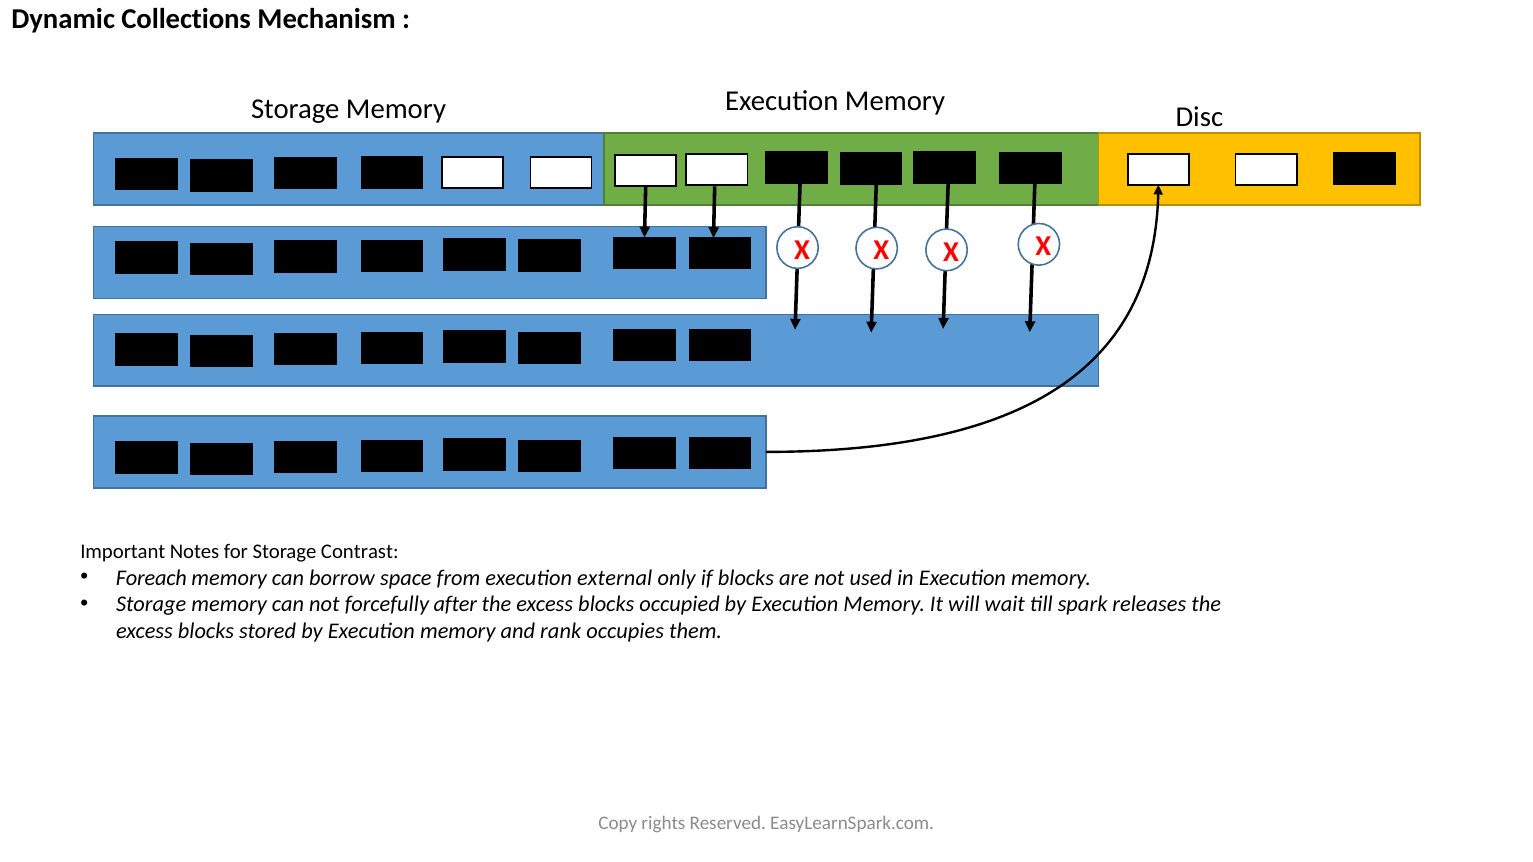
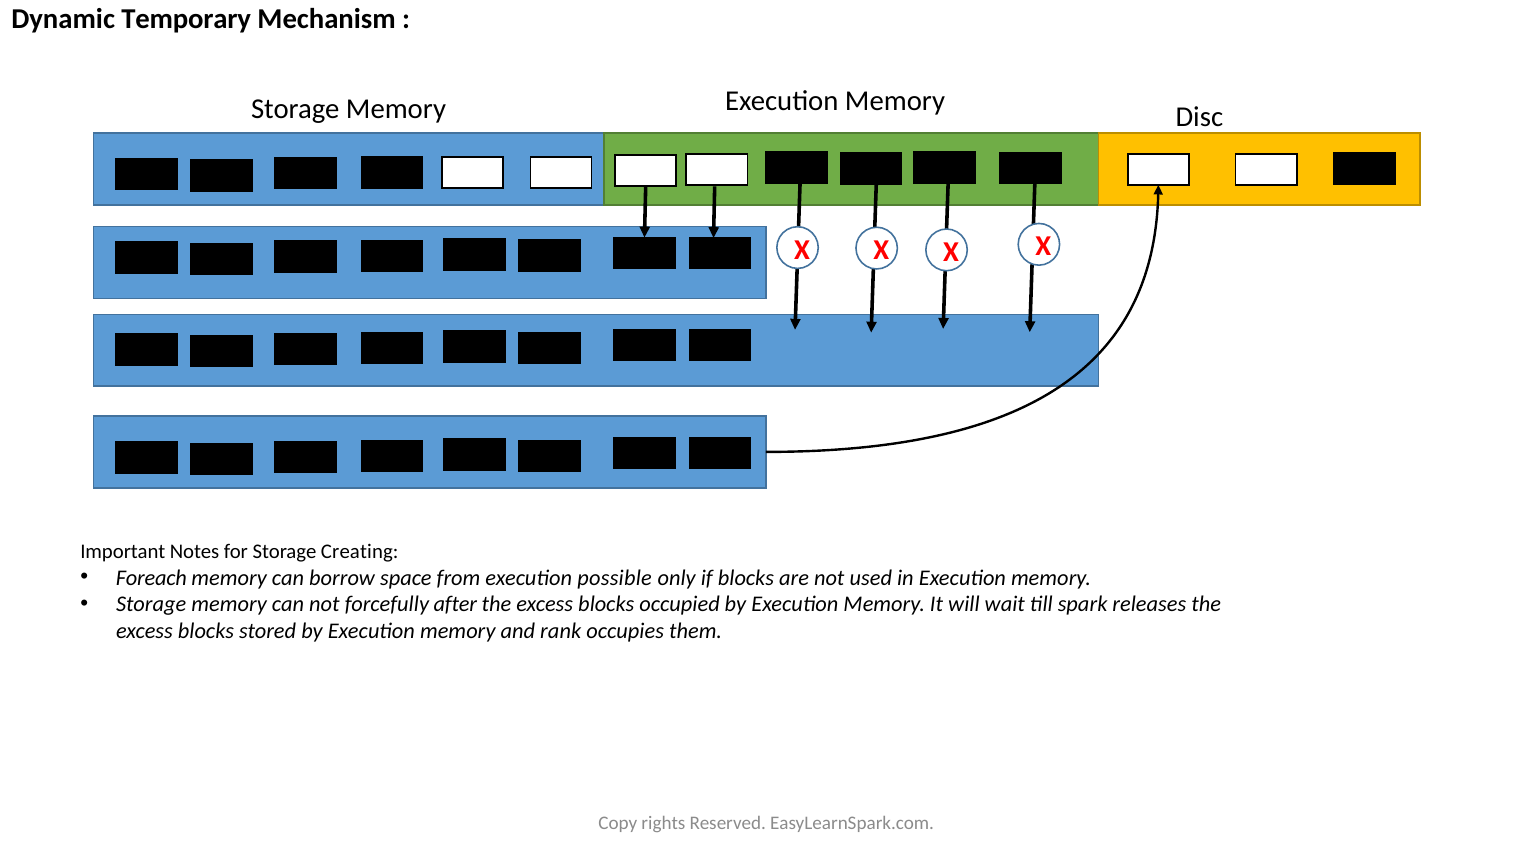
Collections: Collections -> Temporary (186, 19)
Contrast: Contrast -> Creating (360, 552)
external: external -> possible (615, 578)
